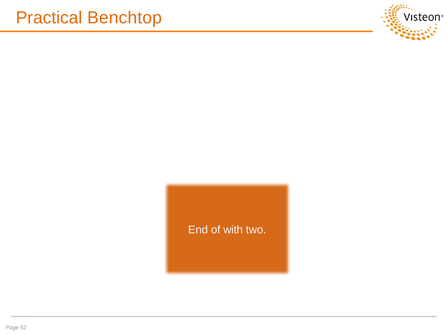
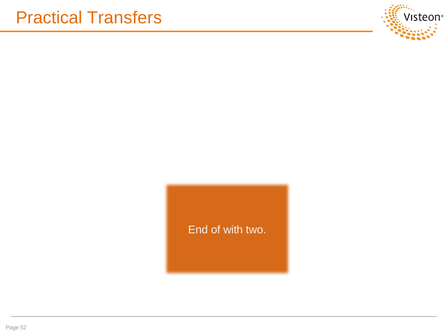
Benchtop: Benchtop -> Transfers (125, 18)
